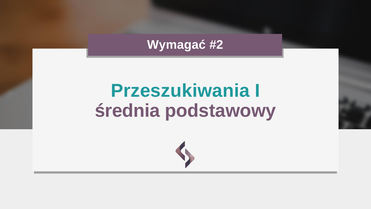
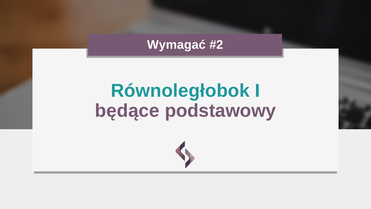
Przeszukiwania: Przeszukiwania -> Równoległobok (180, 91)
średnia: średnia -> będące (127, 111)
